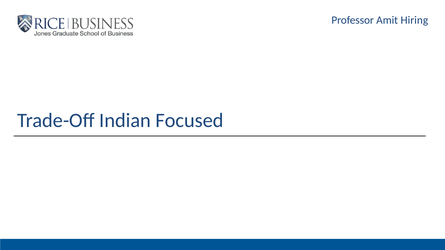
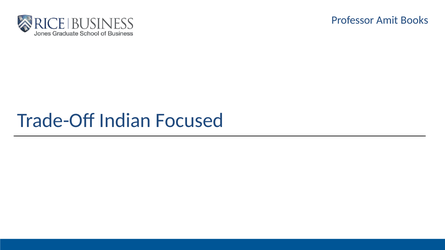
Hiring: Hiring -> Books (414, 20)
